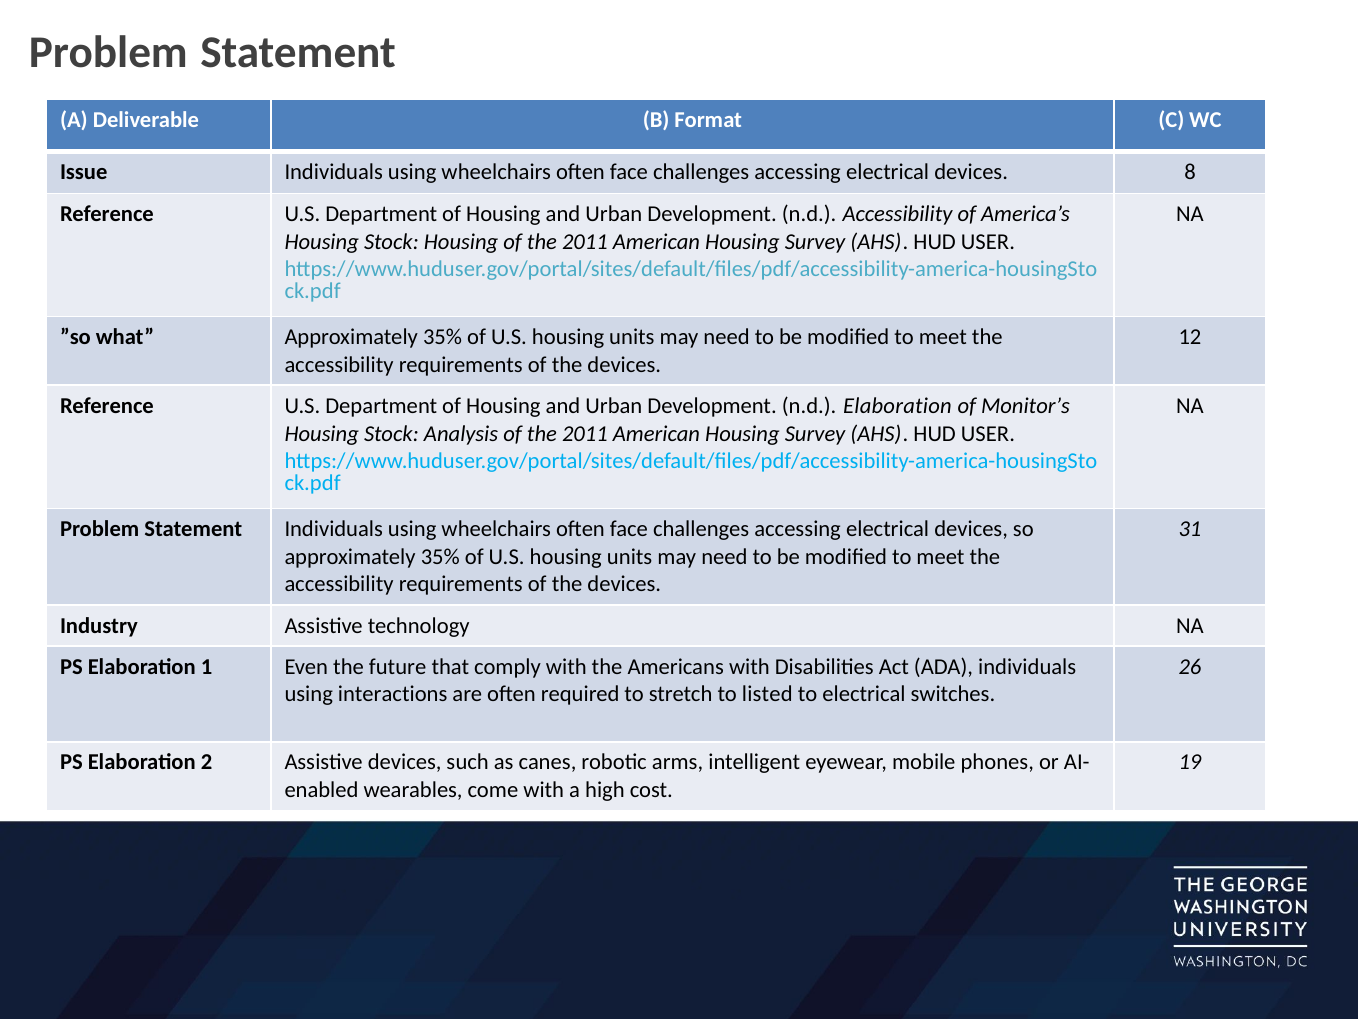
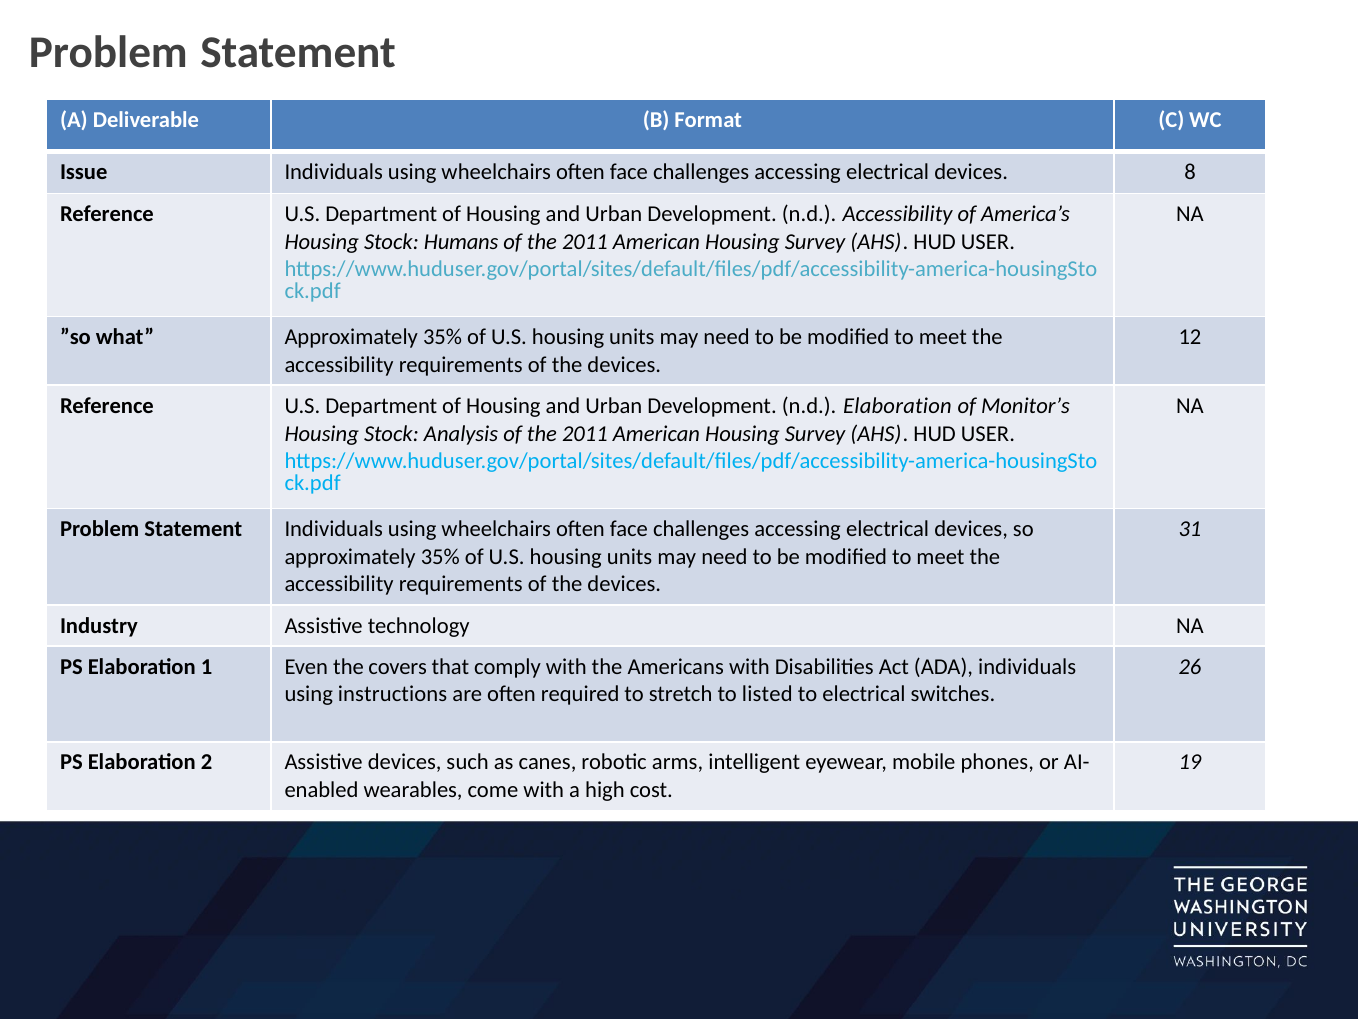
Stock Housing: Housing -> Humans (461, 242)
future: future -> covers (398, 667)
interactions: interactions -> instructions (393, 694)
